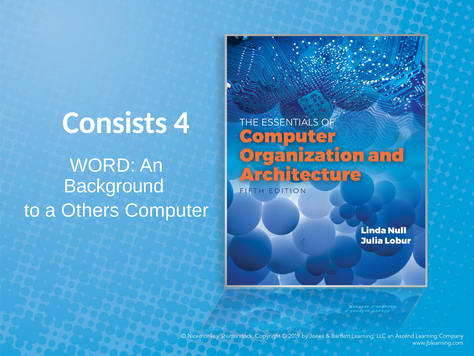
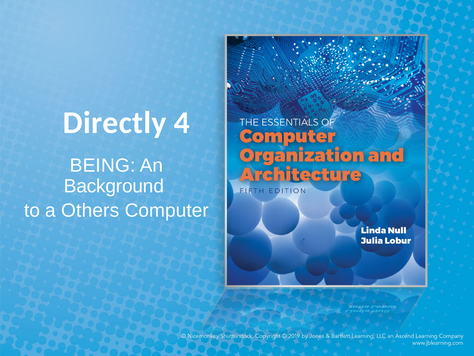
Consists: Consists -> Directly (115, 123)
WORD: WORD -> BEING (103, 165)
